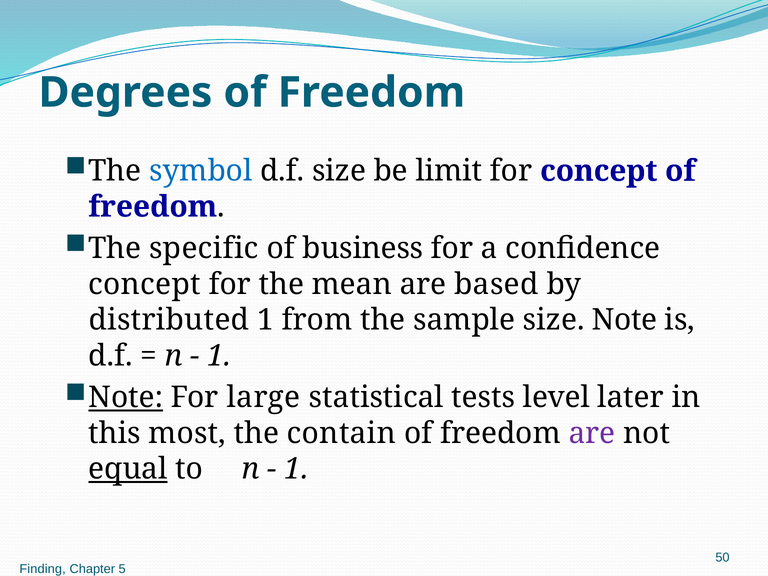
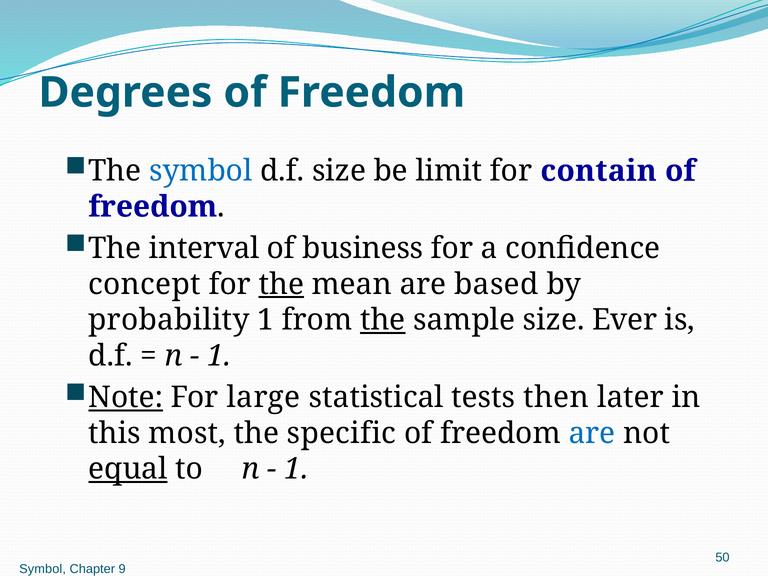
for concept: concept -> contain (599, 171)
specific: specific -> interval (204, 249)
the underline: none -> present (281, 284)
distributed: distributed -> probability (169, 320)
the underline: none -> present (383, 320)
size Note: Note -> Ever (625, 320)
level: level -> then (556, 398)
contain: contain -> specific (341, 433)
are colour: purple -> blue (592, 433)
Finding: Finding -> Symbol (43, 569)
5: 5 -> 9 (122, 569)
